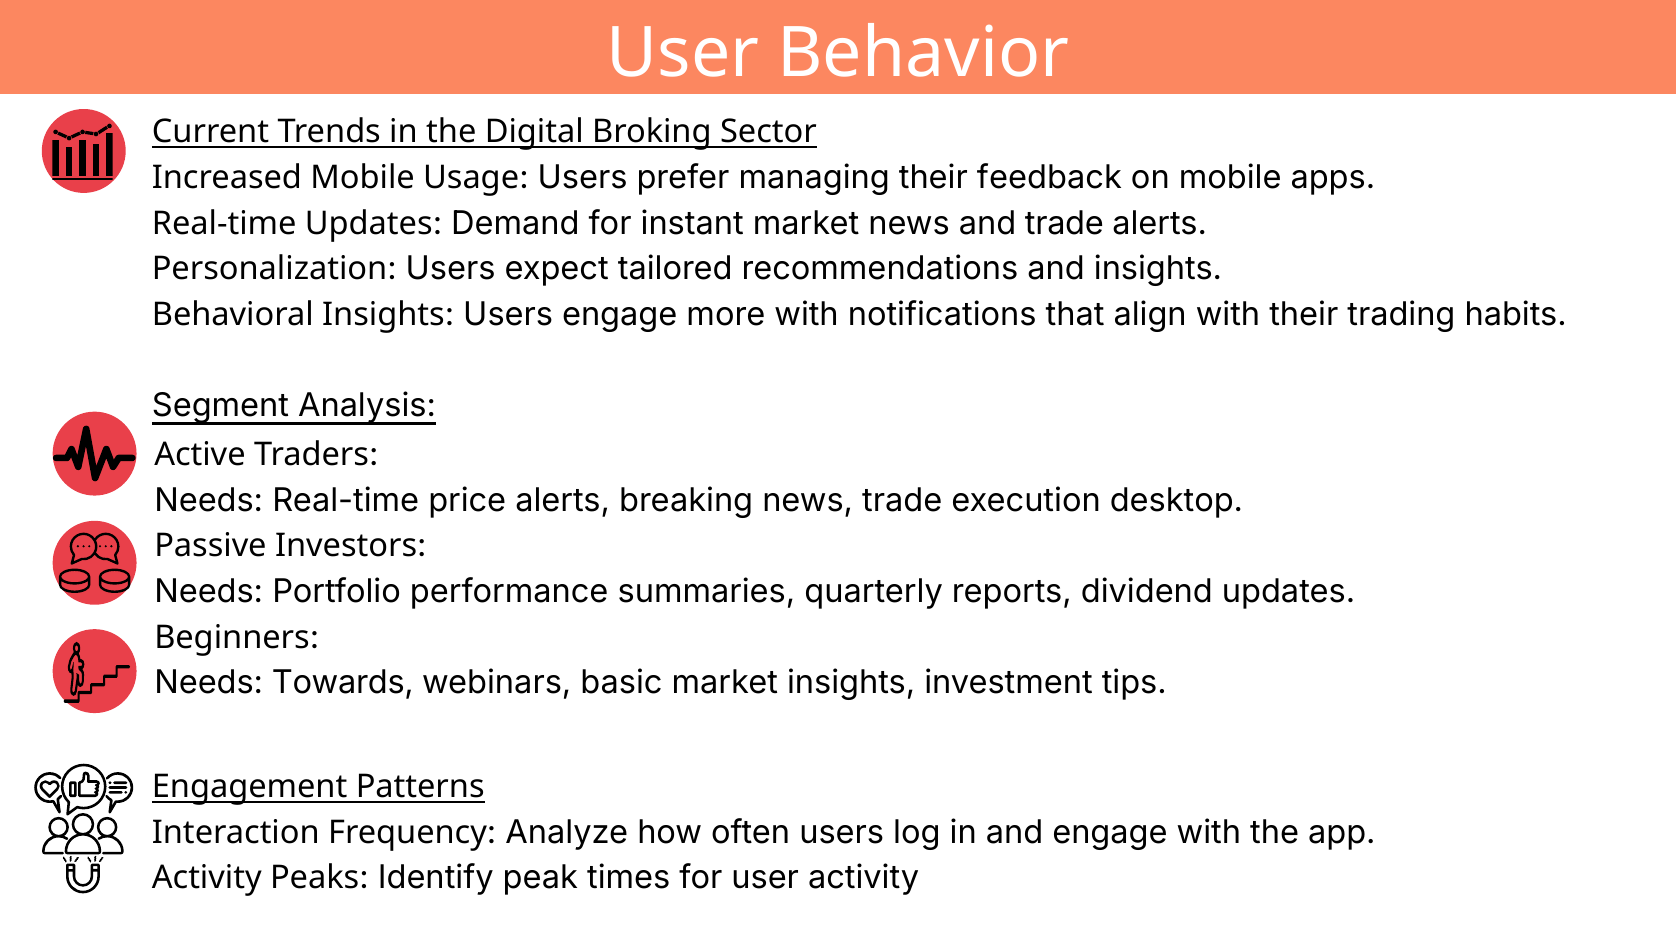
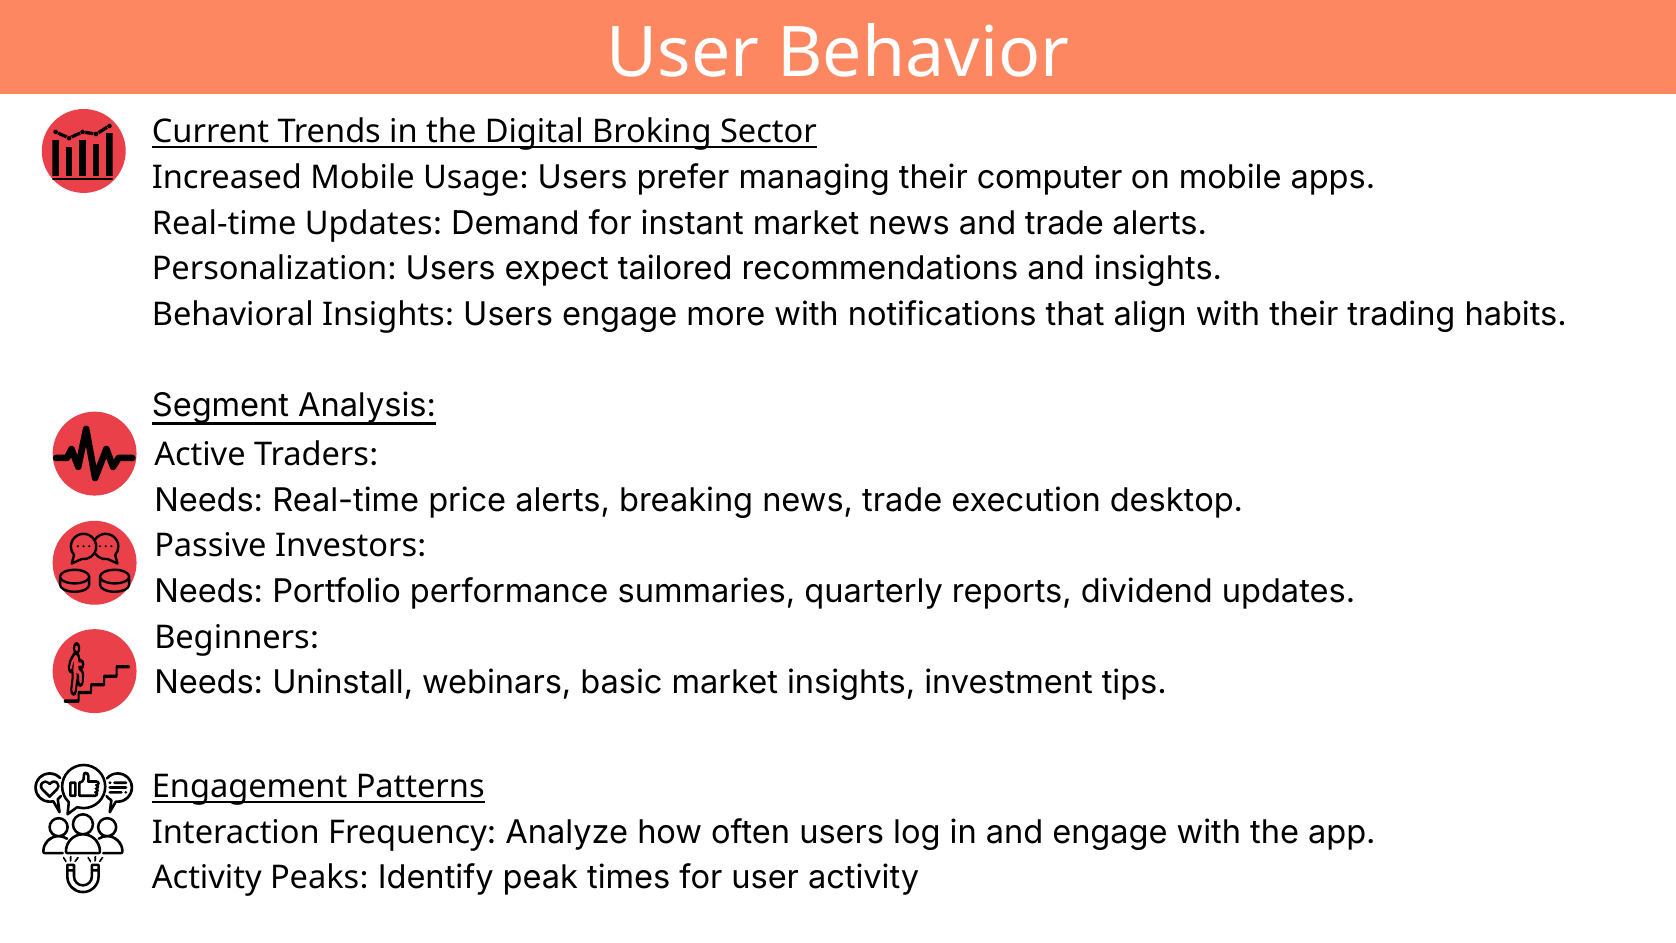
feedback: feedback -> computer (1050, 178)
Towards: Towards -> Uninstall (343, 683)
